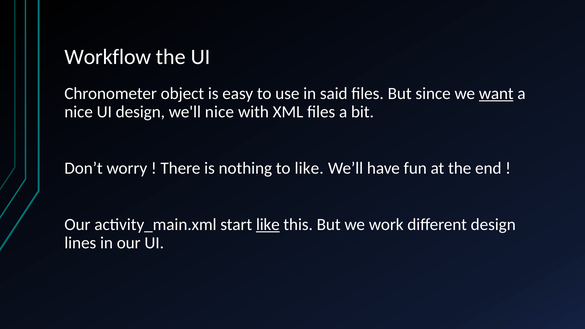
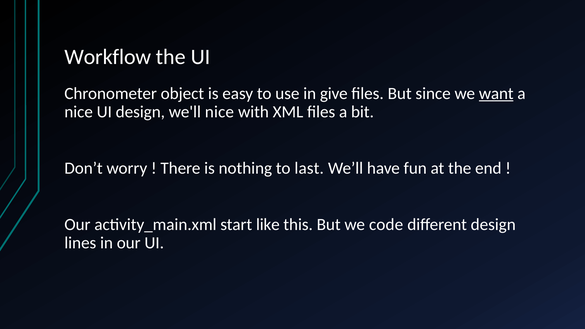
said: said -> give (334, 94)
to like: like -> last (309, 168)
like underline: present -> none (268, 225)
work: work -> code (386, 225)
